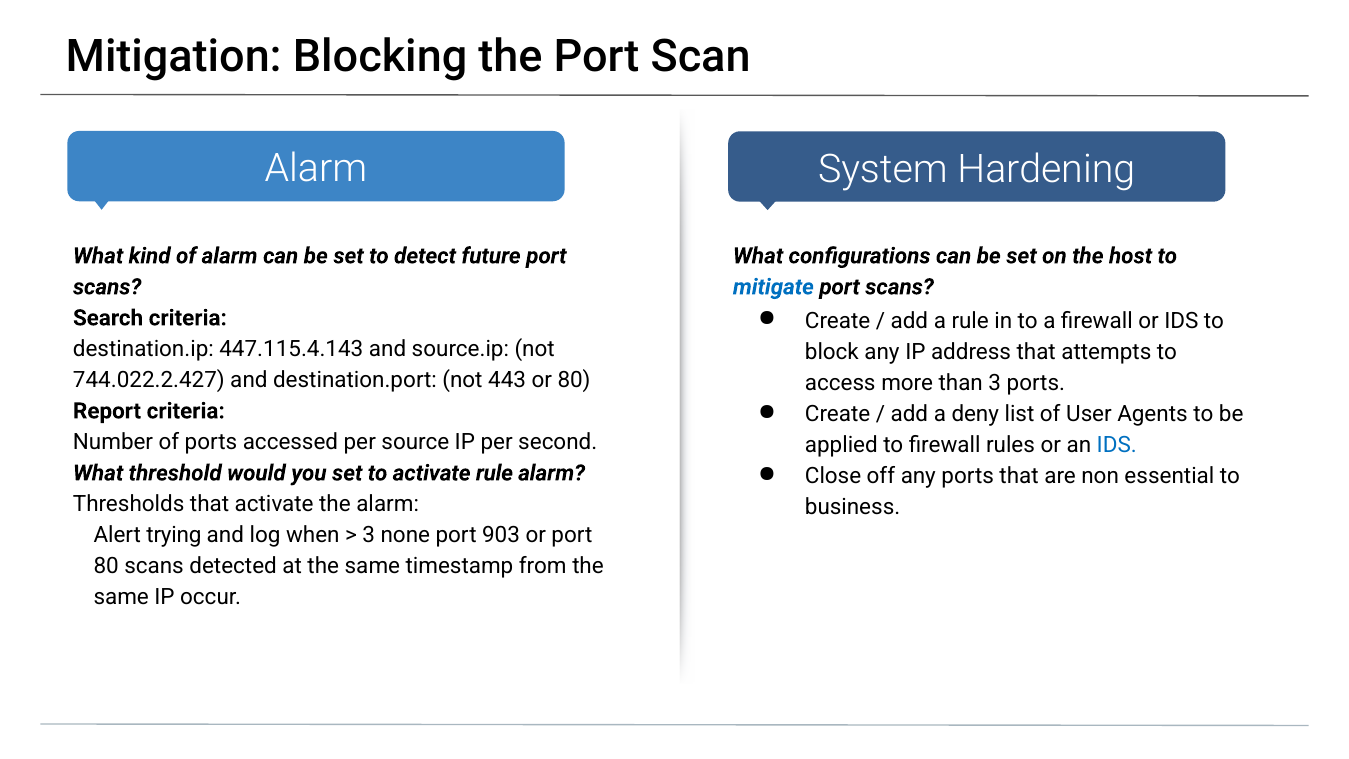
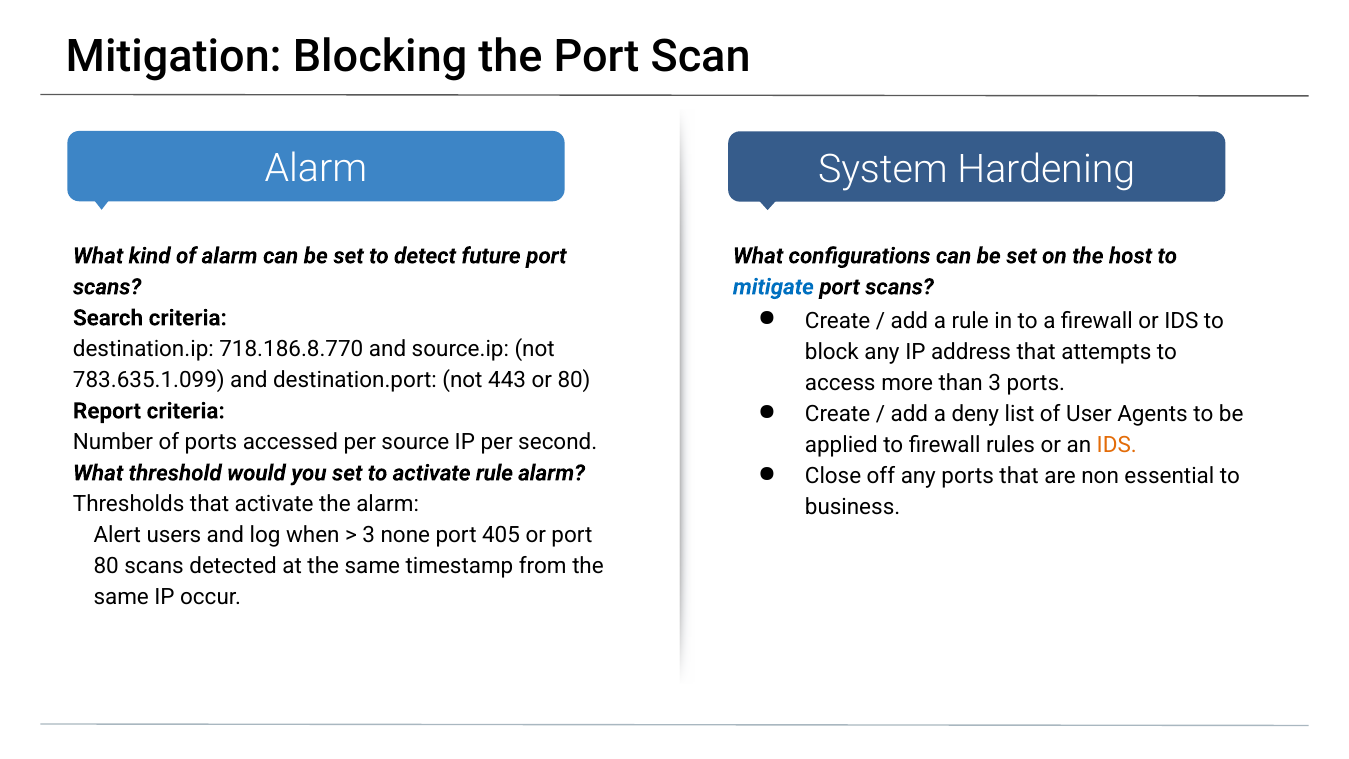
447.115.4.143: 447.115.4.143 -> 718.186.8.770 (291, 349)
744.022.2.427: 744.022.2.427 -> 783.635.1.099 (149, 380)
IDS colour: blue -> orange (1117, 445)
trying: trying -> users (174, 535)
903: 903 -> 405 (501, 535)
